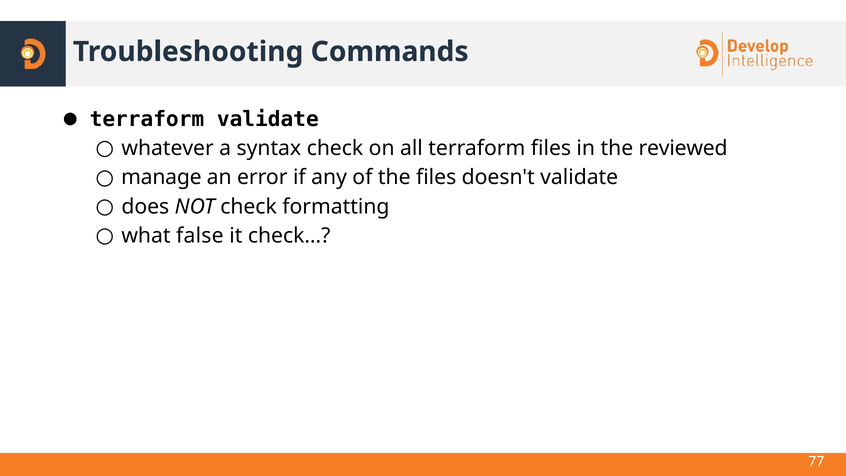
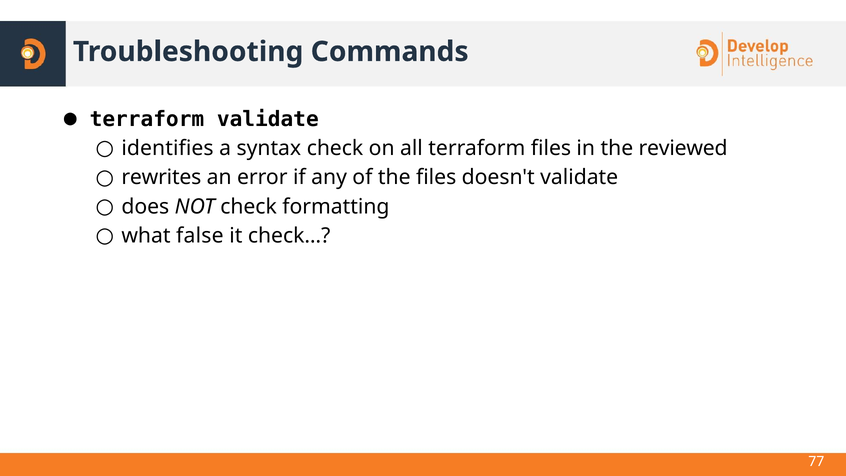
whatever: whatever -> identifies (168, 148)
manage: manage -> rewrites (161, 177)
